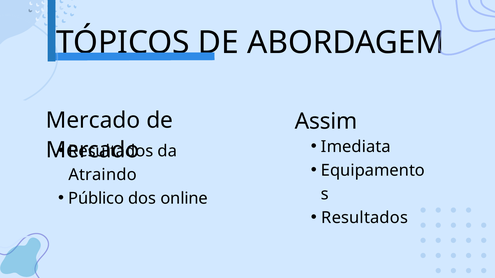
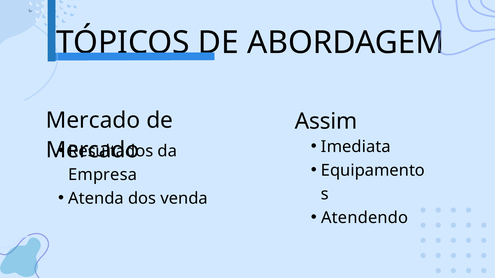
Atraindo: Atraindo -> Empresa (103, 175)
Público: Público -> Atenda (96, 199)
online: online -> venda (184, 199)
Resultados: Resultados -> Atendendo (365, 218)
